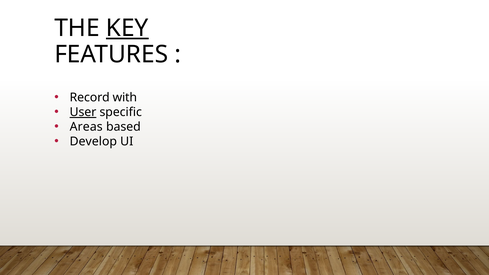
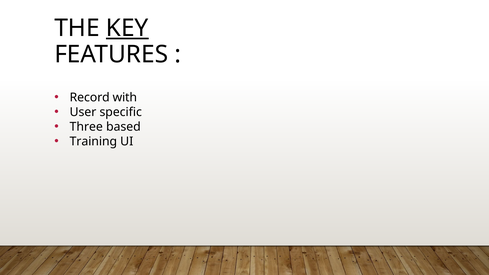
User underline: present -> none (83, 112)
Areas: Areas -> Three (86, 127)
Develop: Develop -> Training (93, 142)
